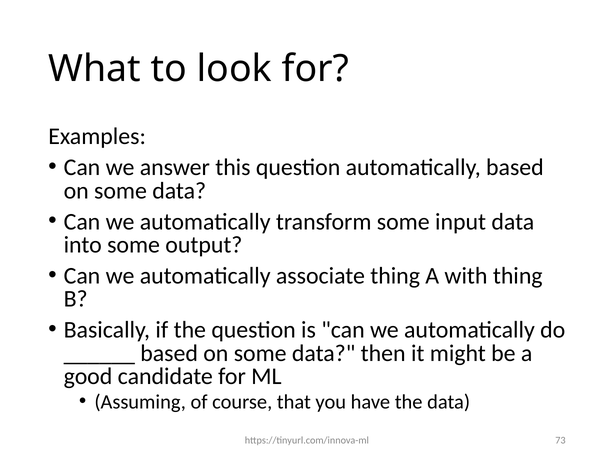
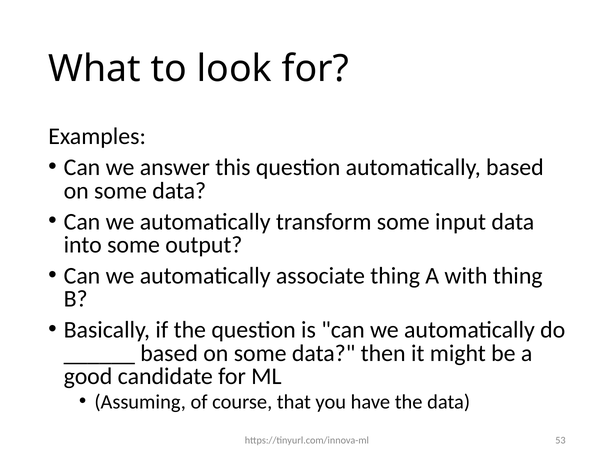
73: 73 -> 53 (560, 440)
